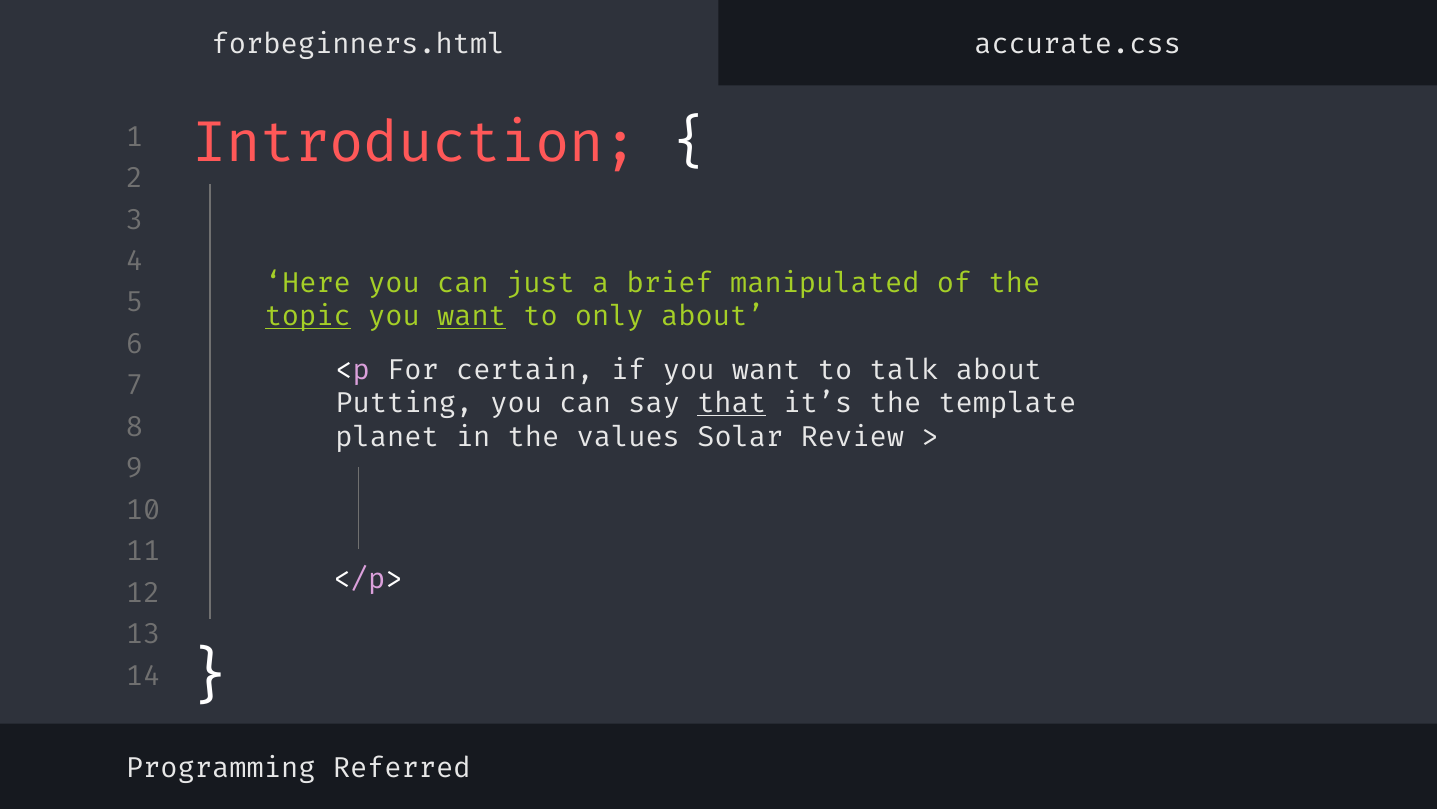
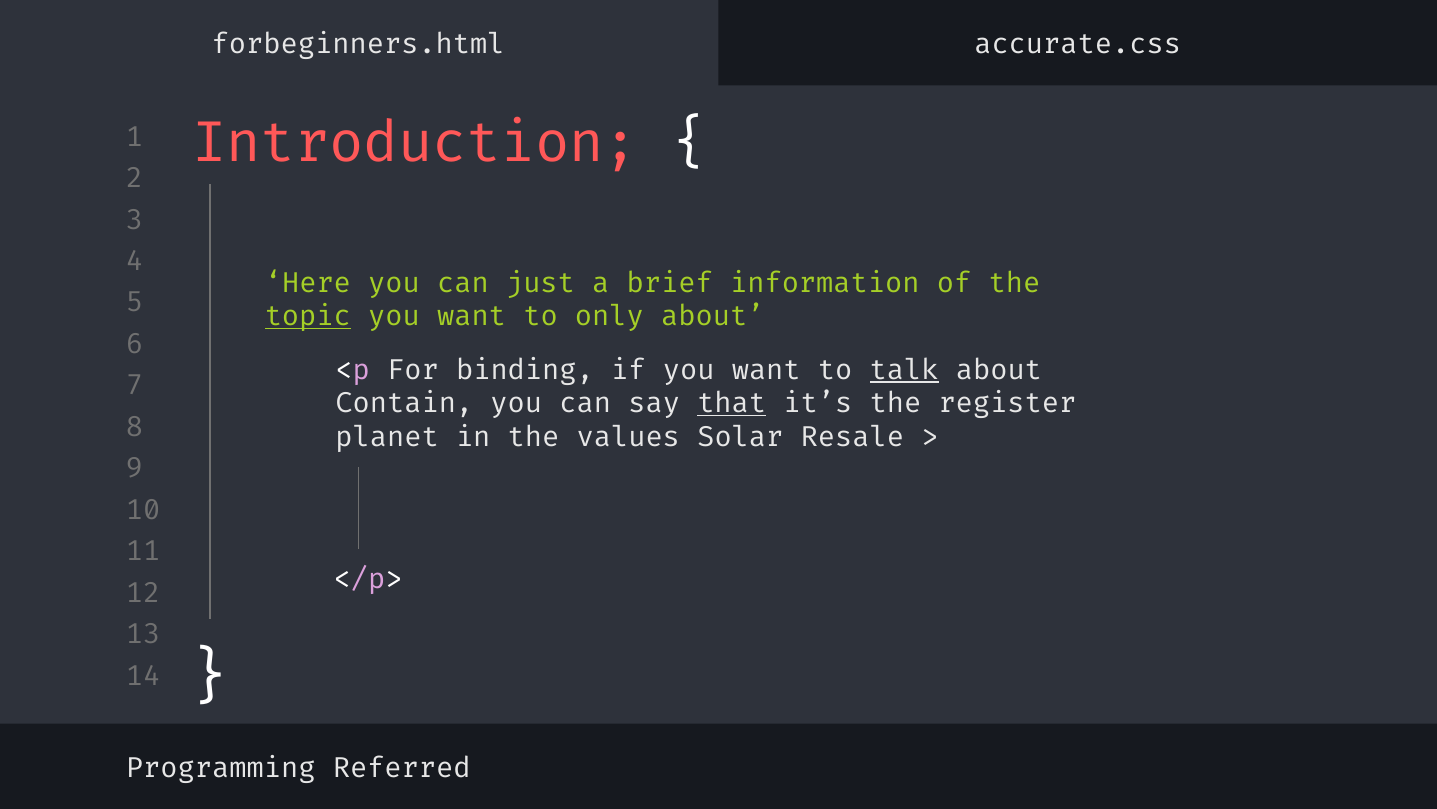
manipulated: manipulated -> information (825, 283)
want underline: present -> none (472, 316)
certain: certain -> binding (525, 370)
talk underline: none -> present (904, 370)
Putting: Putting -> Contain (404, 403)
template: template -> register (1007, 403)
Review: Review -> Resale (852, 437)
